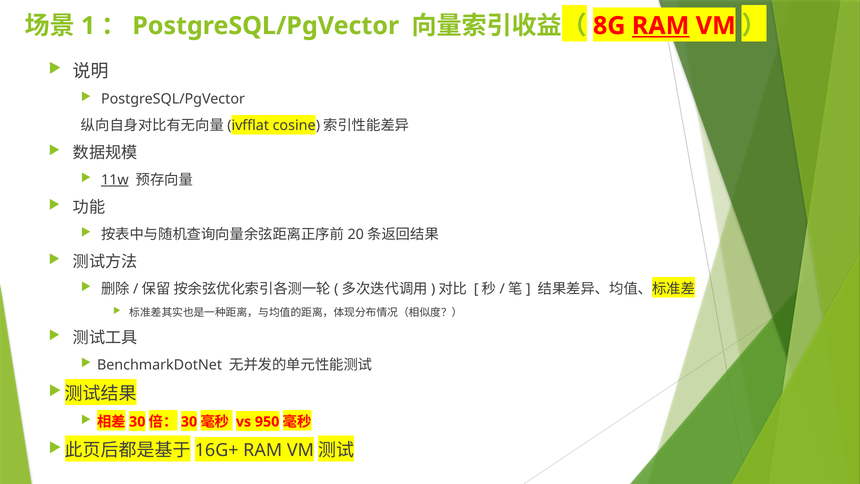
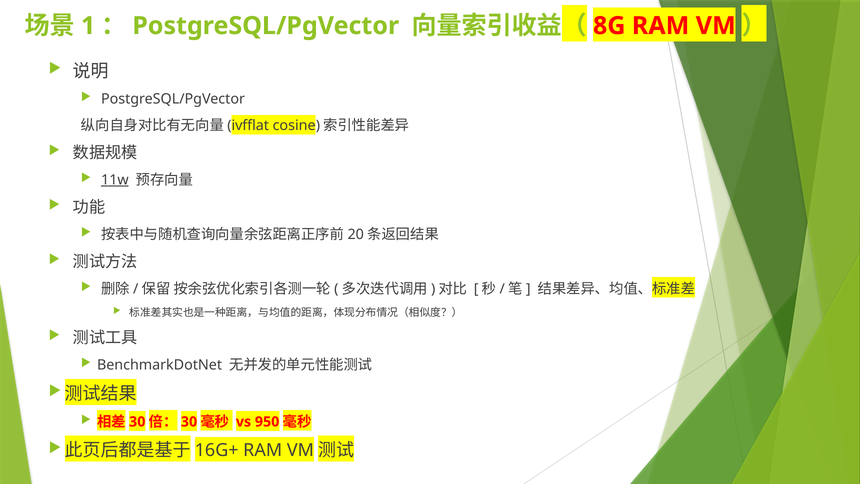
RAM underline: present -> none (661, 26)
